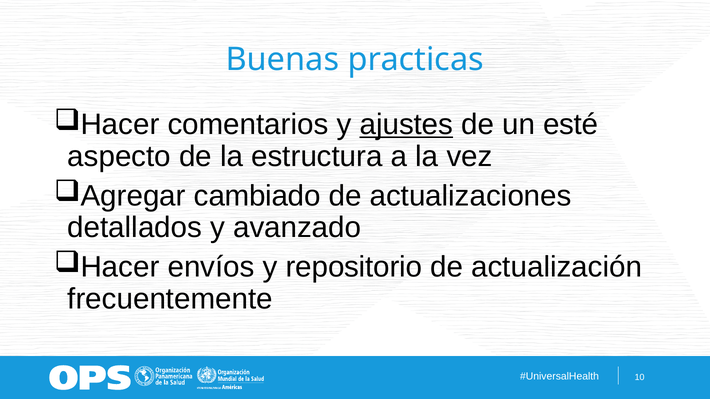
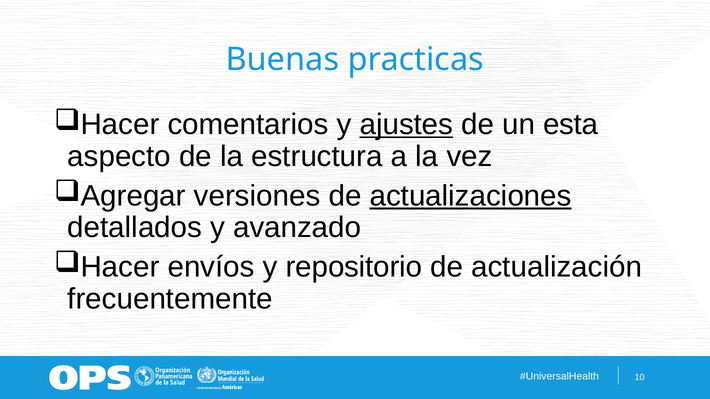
esté: esté -> esta (571, 125)
cambiado: cambiado -> versiones (257, 196)
actualizaciones underline: none -> present (471, 196)
